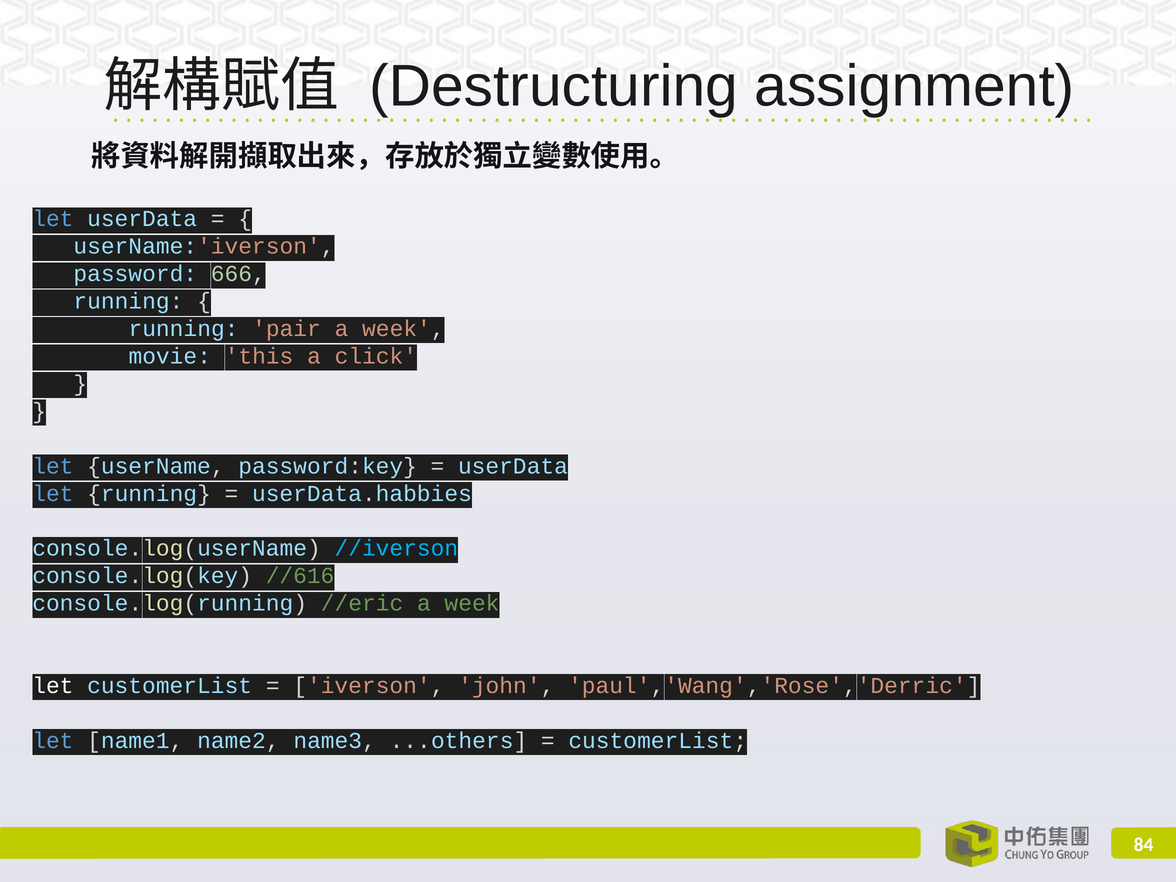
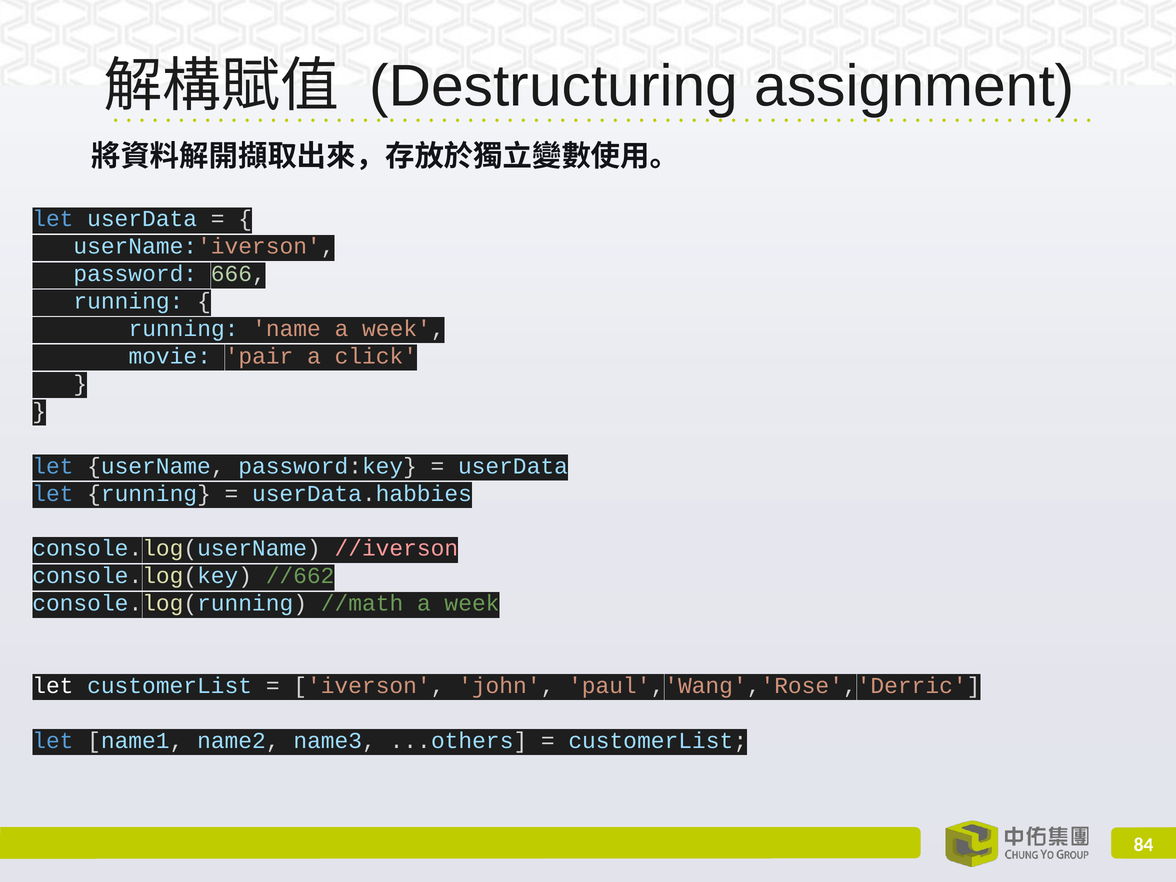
pair: pair -> name (287, 329)
this: this -> pair (259, 356)
//iverson colour: light blue -> pink (396, 548)
//616: //616 -> //662 (300, 576)
//eric: //eric -> //math (362, 603)
